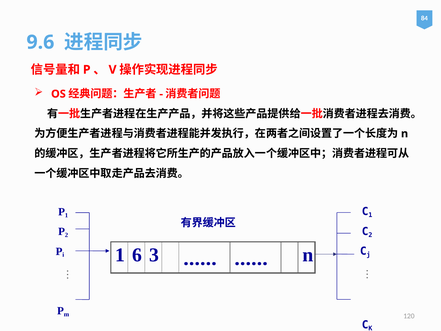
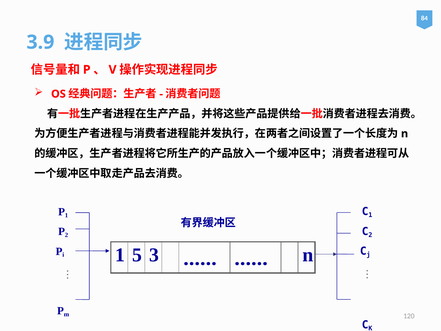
9.6: 9.6 -> 3.9 (40, 42)
6: 6 -> 5 (137, 255)
